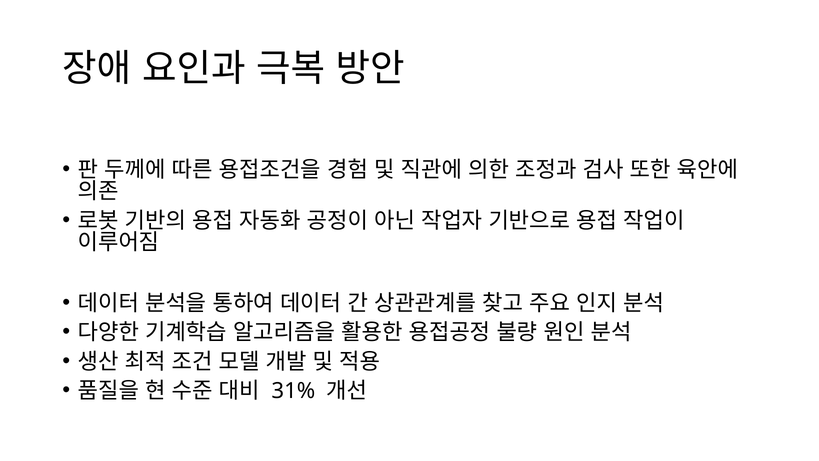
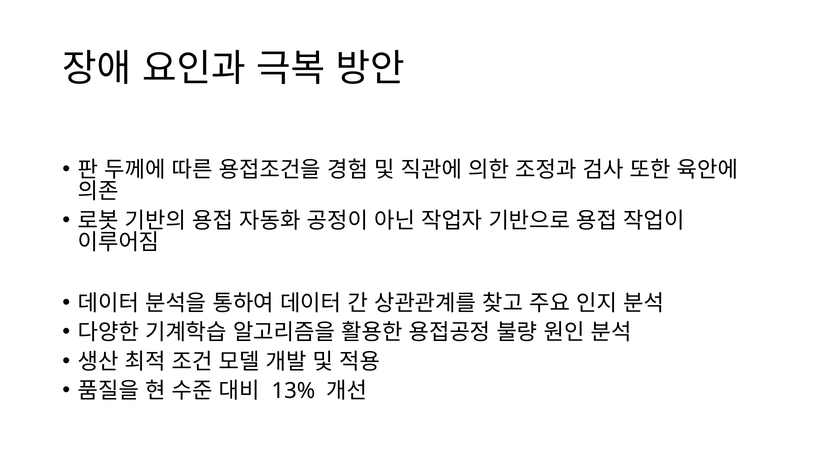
31%: 31% -> 13% (293, 391)
